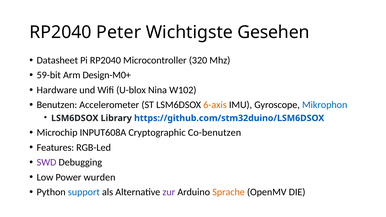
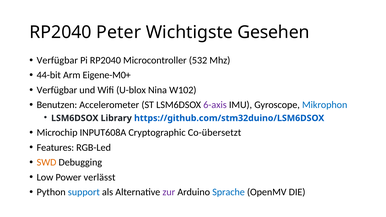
Datasheet: Datasheet -> Verfügbar (57, 60)
320: 320 -> 532 (198, 60)
59-bit: 59-bit -> 44-bit (49, 75)
Design-M0+: Design-M0+ -> Eigene-M0+ (107, 75)
Hardware: Hardware -> Verfügbar (57, 90)
6-axis colour: orange -> purple (215, 105)
Co-benutzen: Co-benutzen -> Co-übersetzt (215, 133)
SWD colour: purple -> orange (47, 162)
wurden: wurden -> verlässt (100, 177)
Sprache colour: orange -> blue (229, 192)
